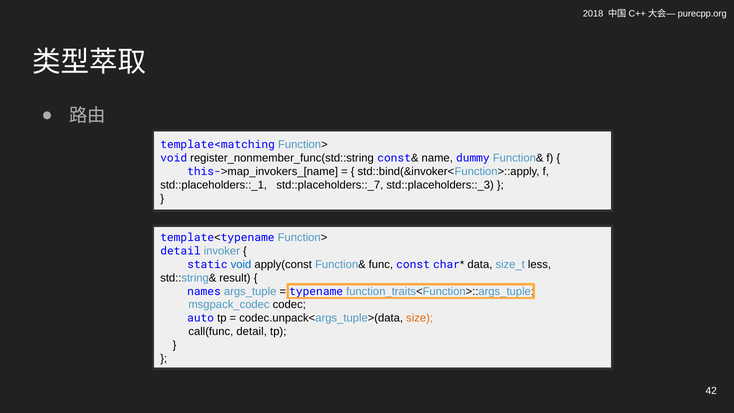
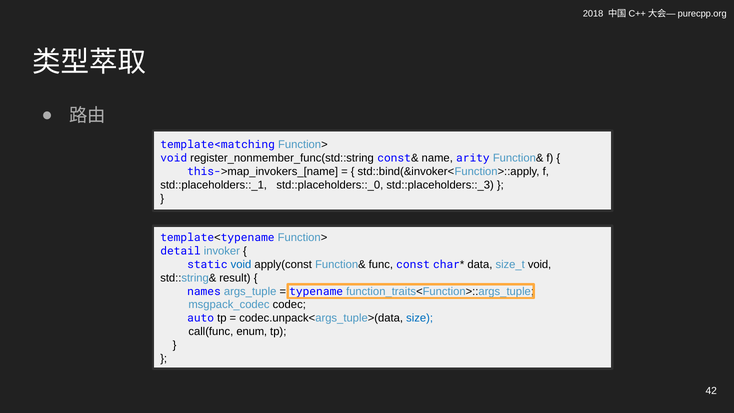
dummy: dummy -> arity (473, 158)
std::placeholders::_7: std::placeholders::_7 -> std::placeholders::_0 (330, 185)
size_t less: less -> void (540, 264)
size colour: orange -> blue (420, 318)
call(func detail: detail -> enum (252, 332)
